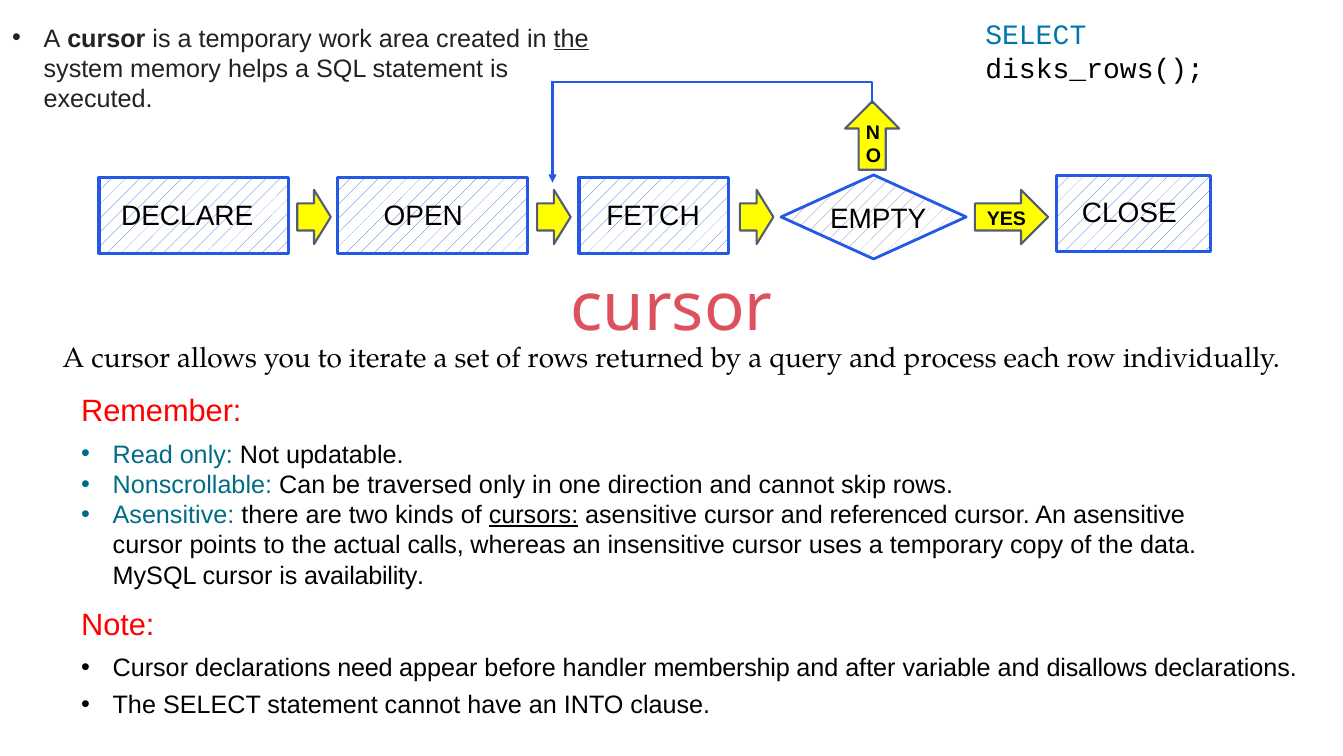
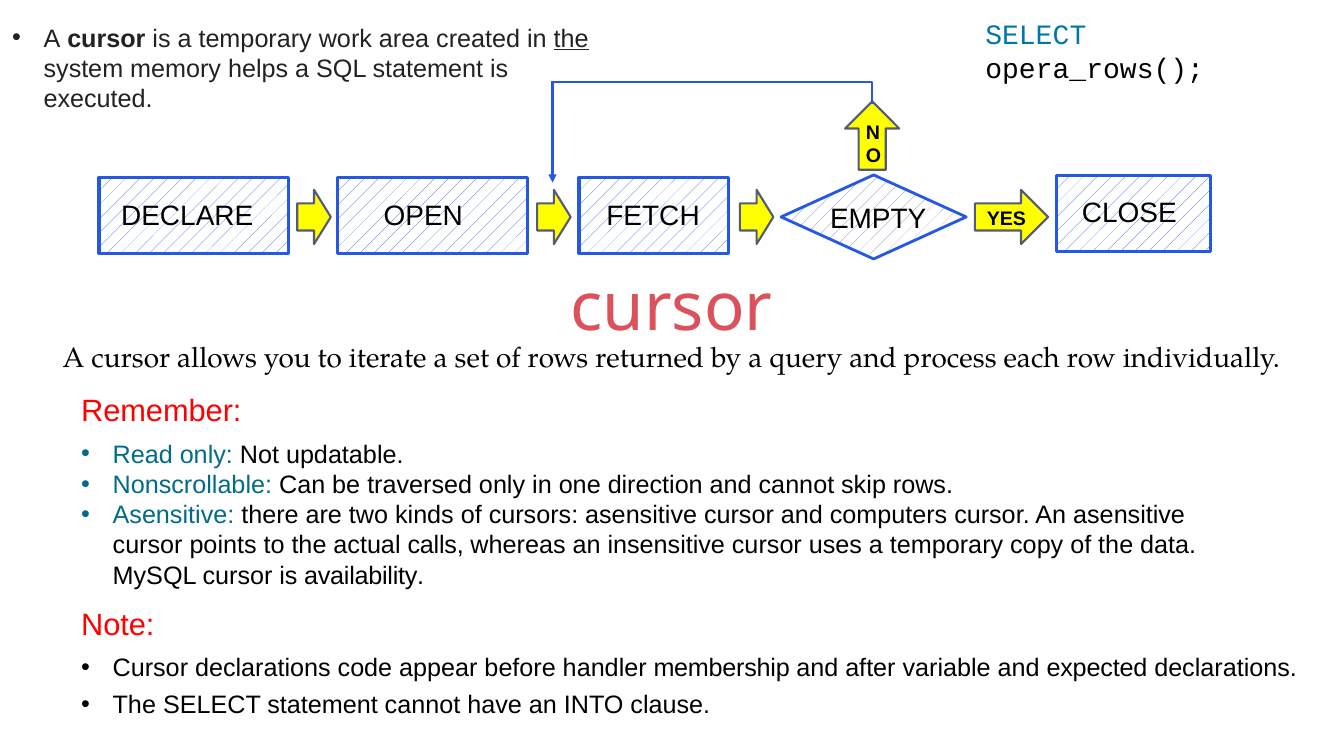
disks_rows(: disks_rows( -> opera_rows( (1095, 69)
cursors underline: present -> none (534, 515)
referenced: referenced -> computers (889, 515)
need: need -> code (365, 668)
disallows: disallows -> expected (1097, 668)
